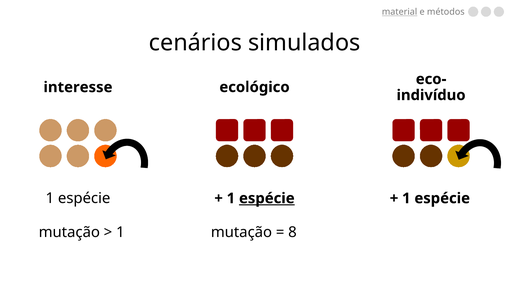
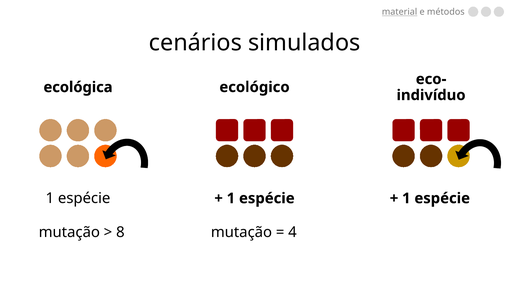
interesse: interesse -> ecológica (78, 87)
espécie underline: present -> none (267, 198)
1: 1 -> 8 (120, 232)
8: 8 -> 4 (292, 232)
